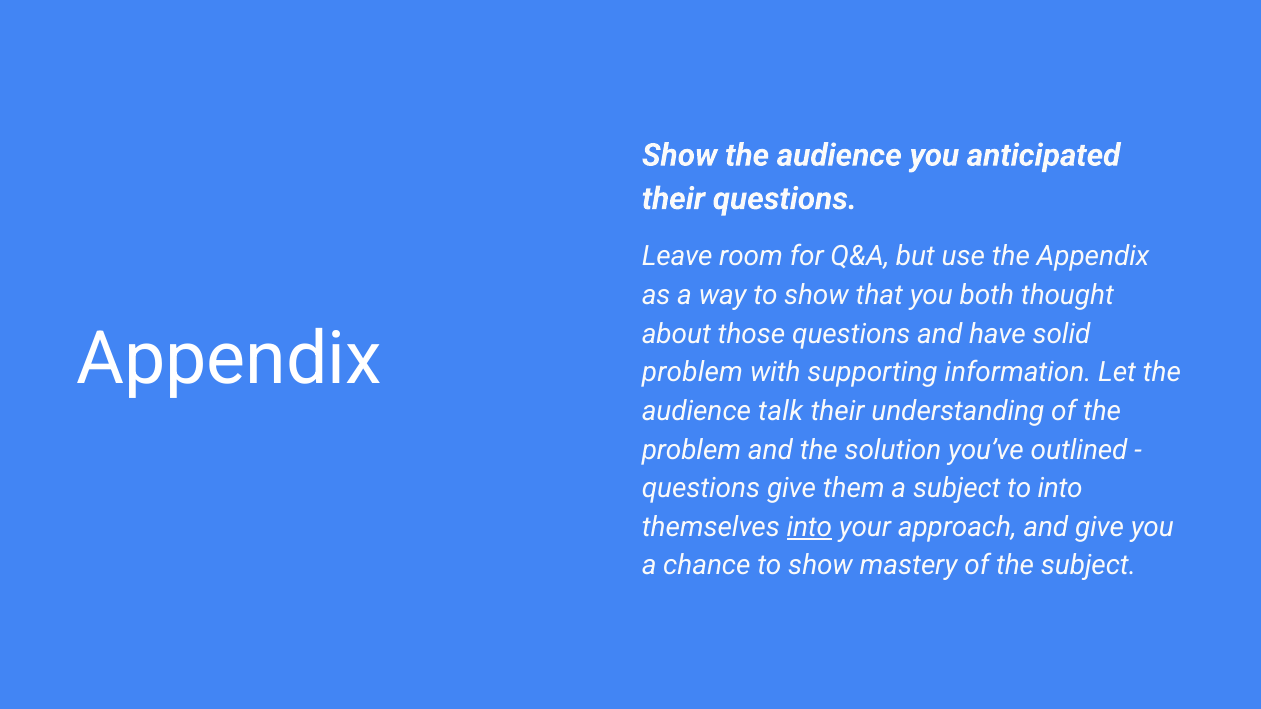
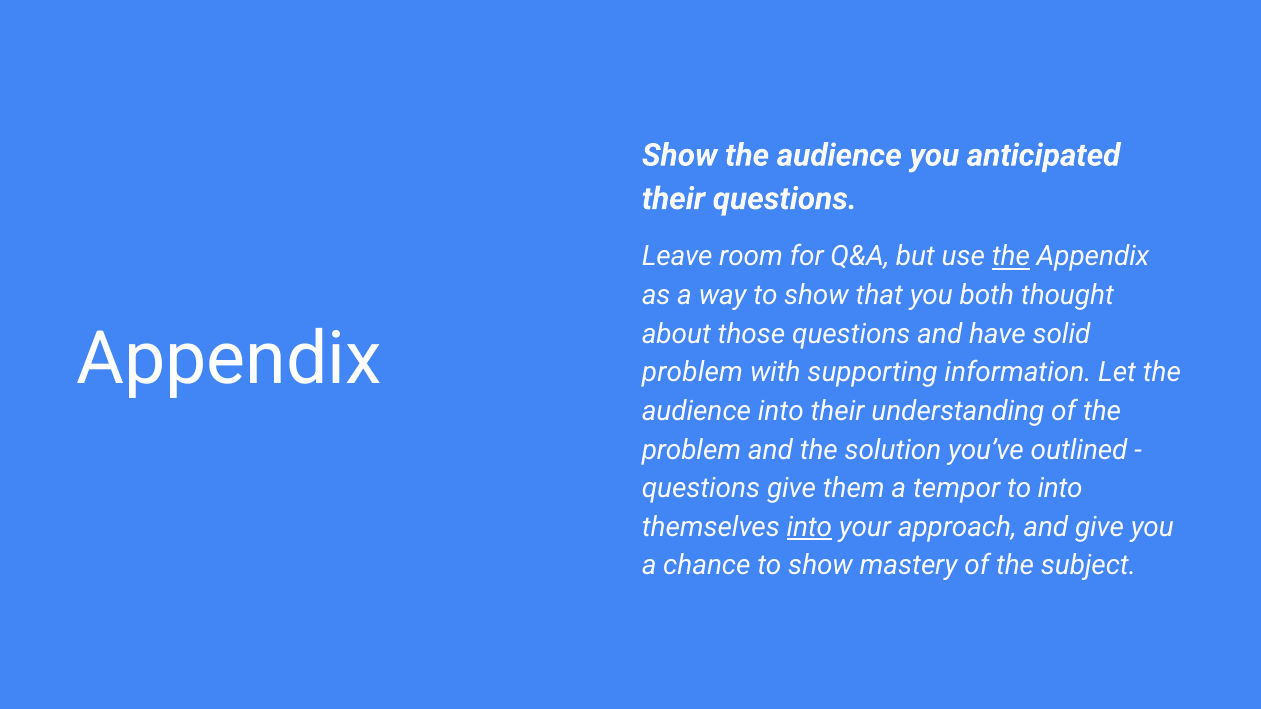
the underline: none -> present (1011, 257)
audience talk: talk -> into (781, 411)
a subject: subject -> tempor (957, 489)
